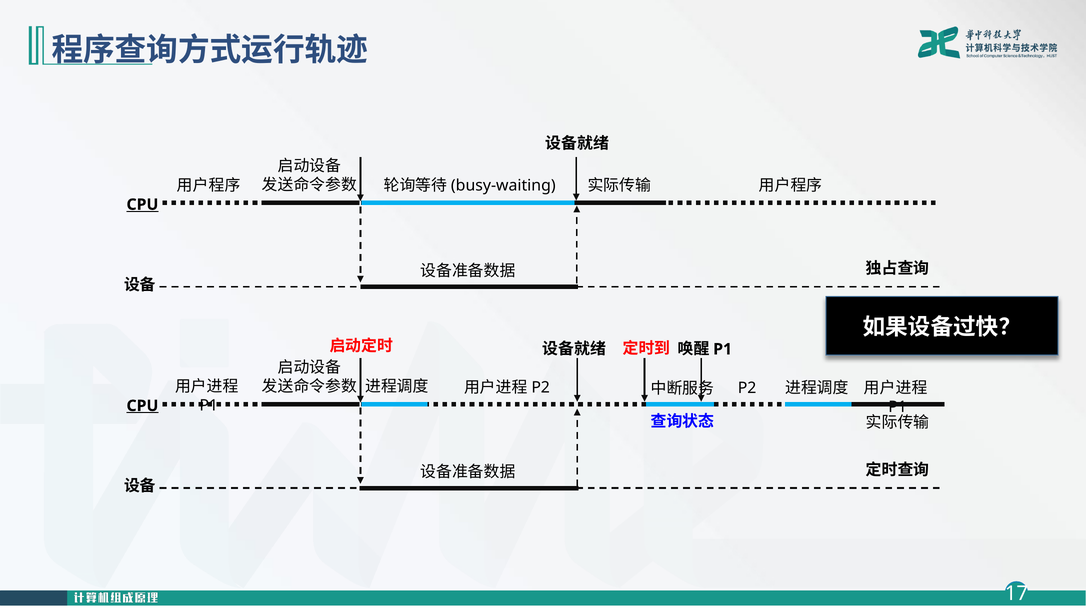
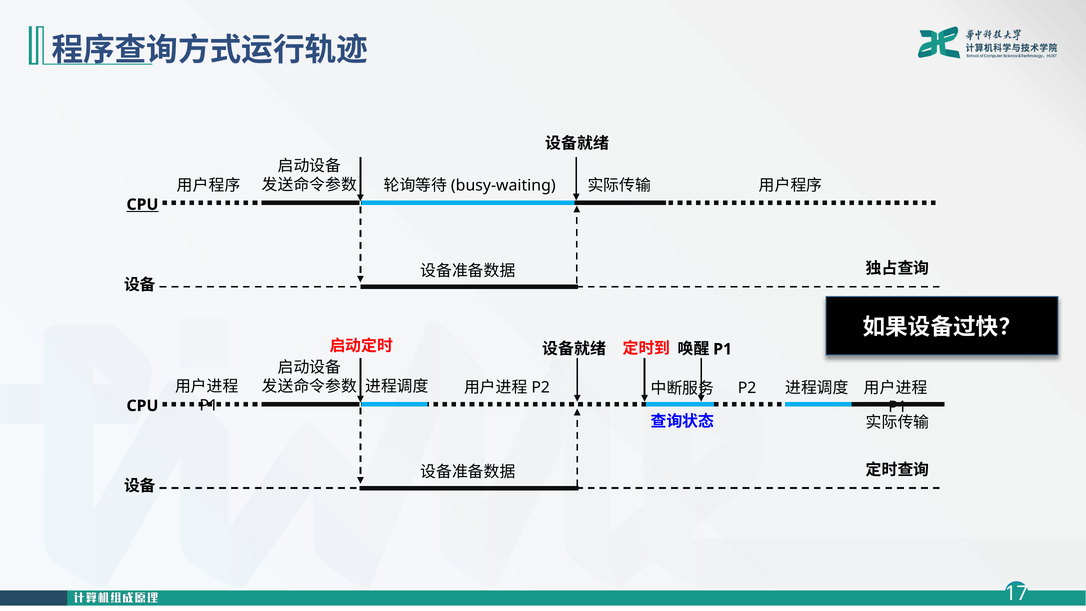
CPU underline: present -> none (142, 406)
